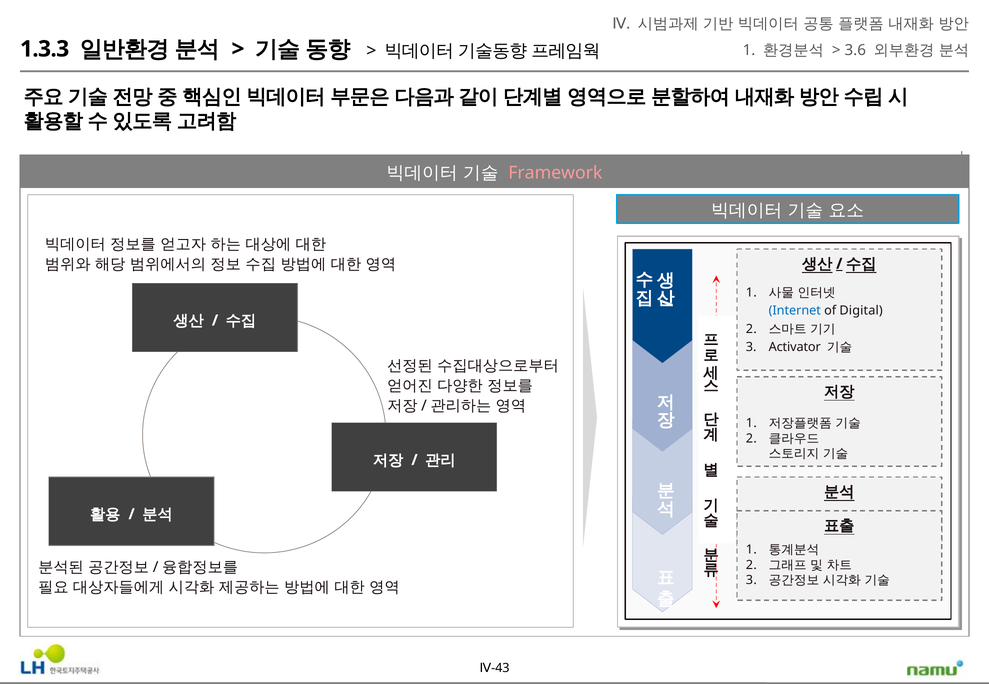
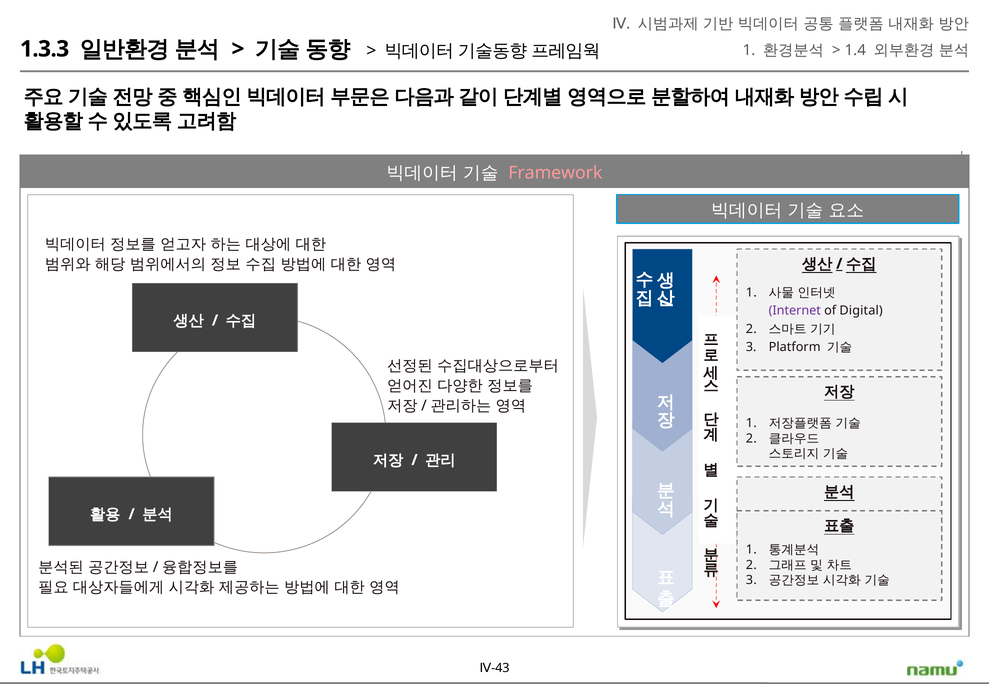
3.6: 3.6 -> 1.4 (855, 51)
Internet colour: blue -> purple (795, 311)
Activator: Activator -> Platform (795, 347)
